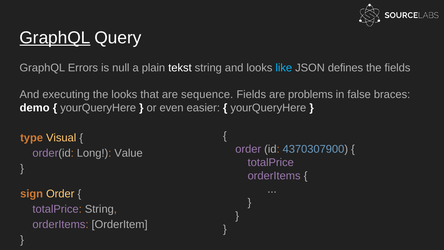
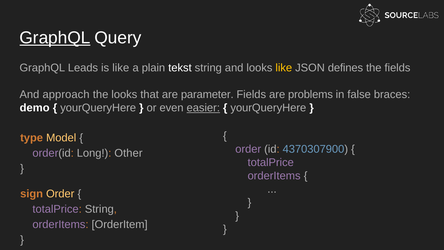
Errors: Errors -> Leads (83, 68)
is null: null -> like (121, 68)
like colour: light blue -> yellow (284, 68)
executing: executing -> approach (66, 94)
sequence: sequence -> parameter (207, 94)
easier underline: none -> present (203, 108)
Visual: Visual -> Model (61, 138)
Value: Value -> Other (128, 153)
